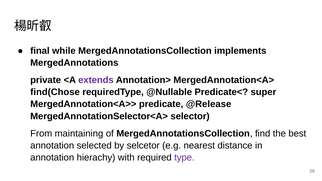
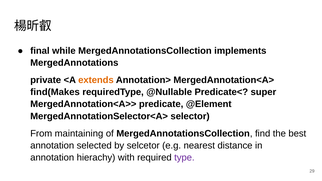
extends colour: purple -> orange (96, 80)
find(Chose: find(Chose -> find(Makes (55, 92)
@Release: @Release -> @Element (209, 104)
